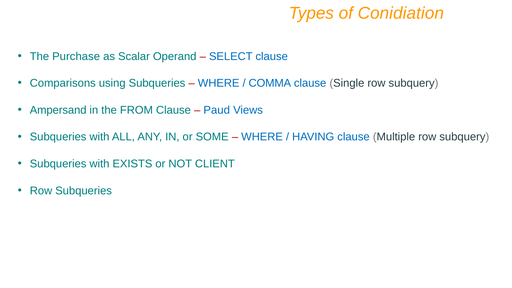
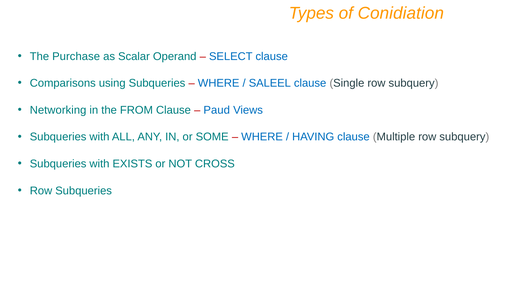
COMMA: COMMA -> SALEEL (270, 83)
Ampersand: Ampersand -> Networking (58, 110)
CLIENT: CLIENT -> CROSS (215, 164)
